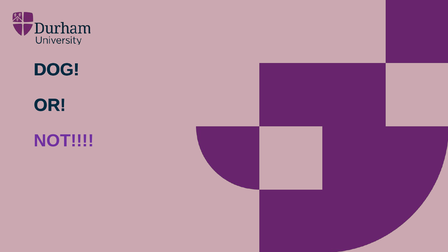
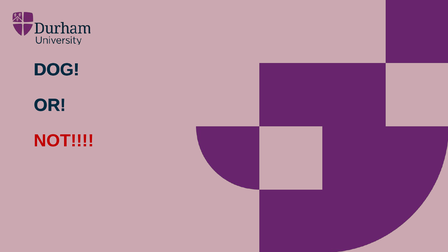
NOT colour: purple -> red (64, 141)
